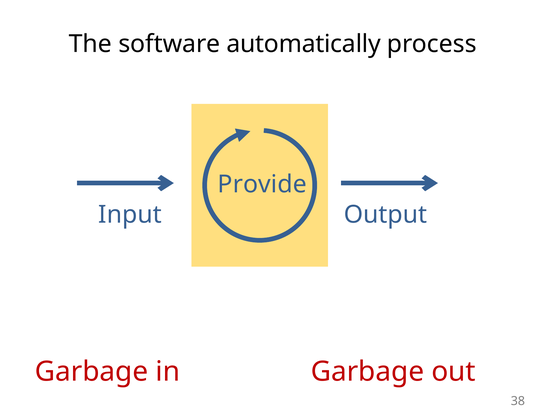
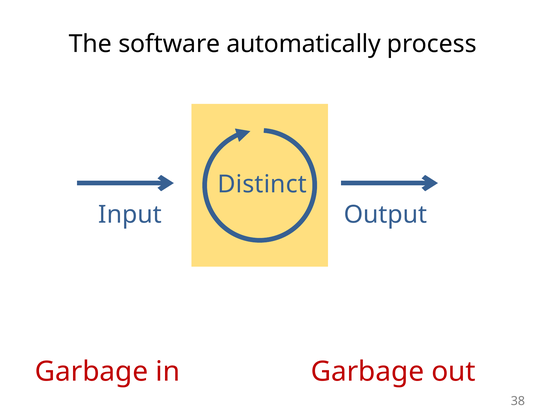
Provide: Provide -> Distinct (262, 184)
